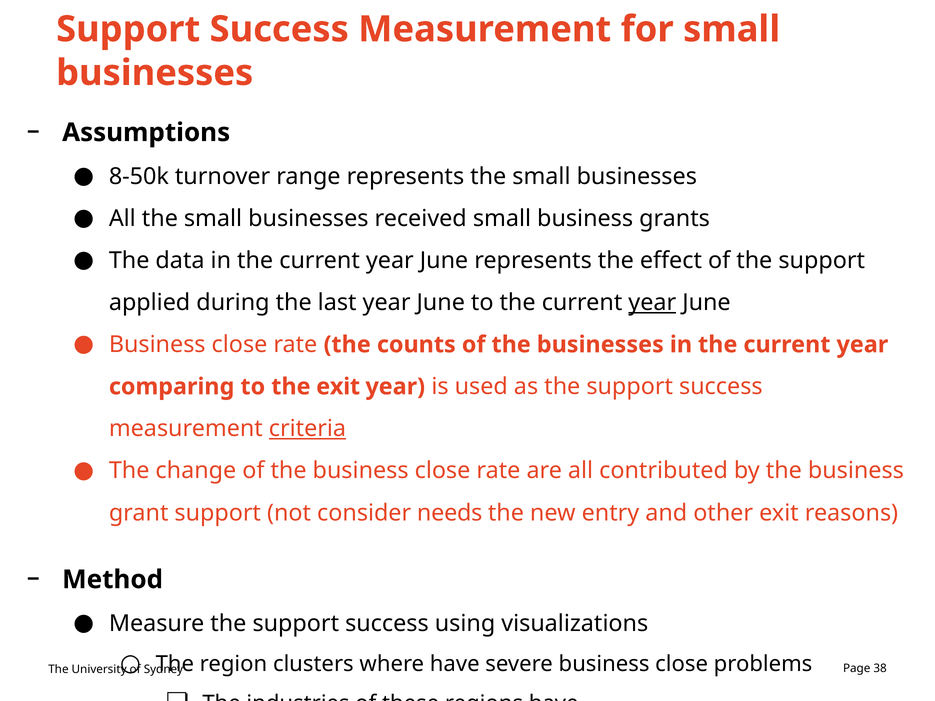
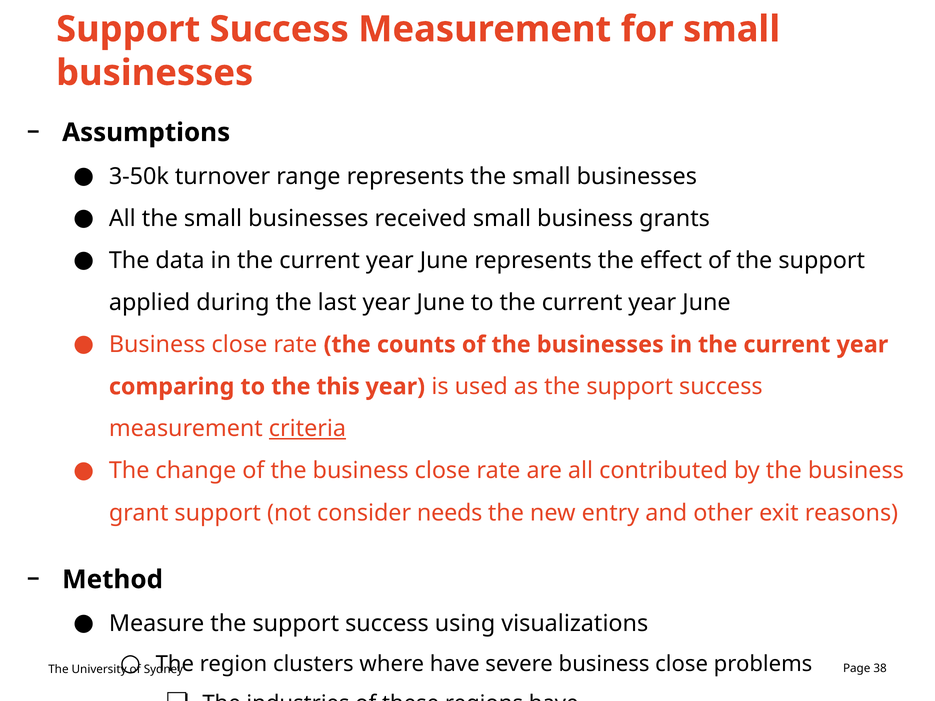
8-50k: 8-50k -> 3-50k (139, 176)
year underline: present -> none (652, 303)
the exit: exit -> this (338, 387)
